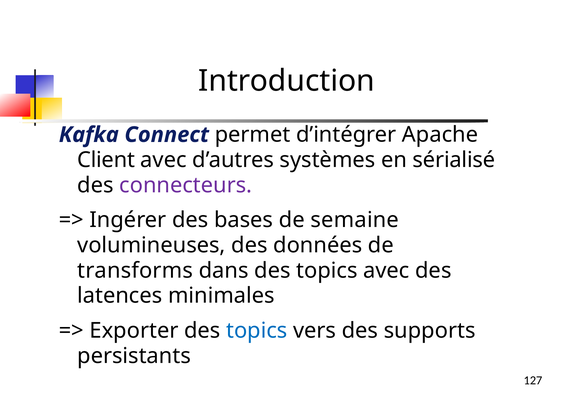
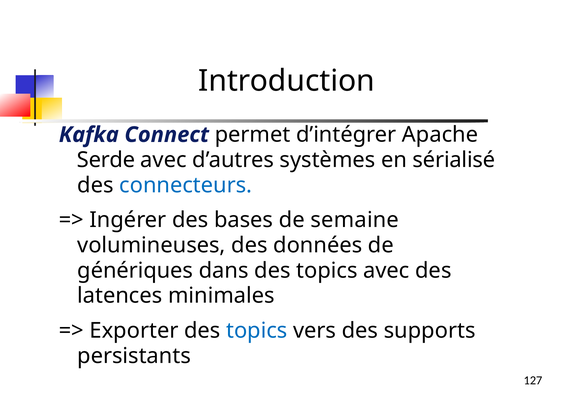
Client: Client -> Serde (106, 160)
connecteurs colour: purple -> blue (186, 185)
transforms: transforms -> génériques (135, 271)
